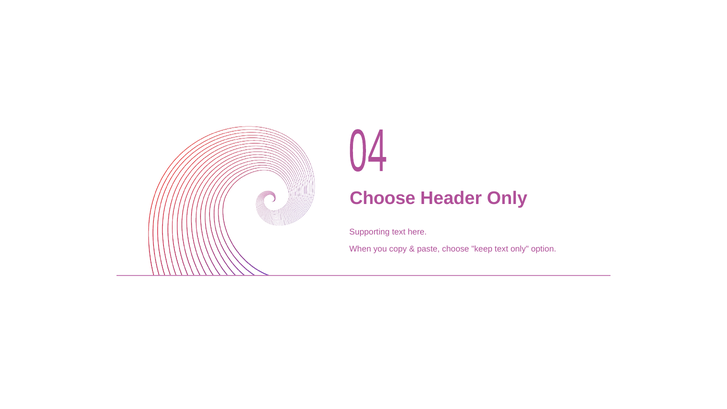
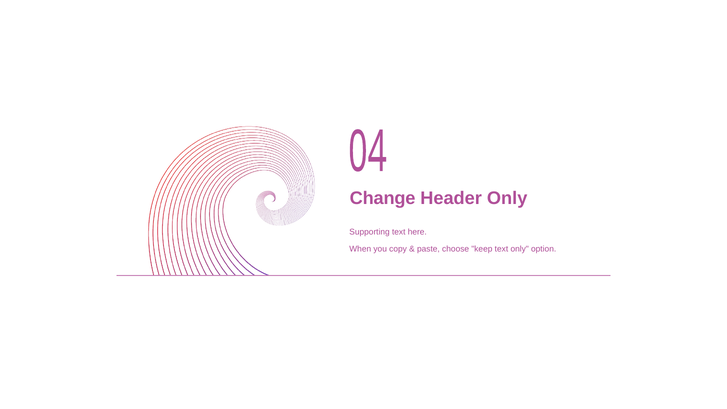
Choose: Choose -> Change (383, 198)
